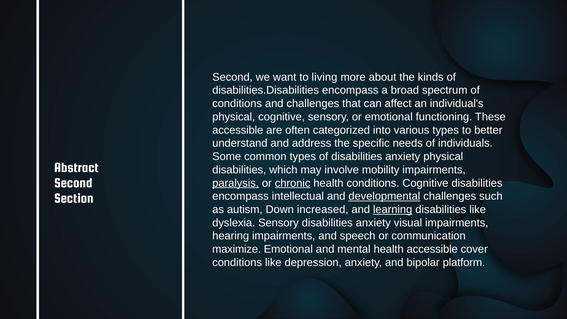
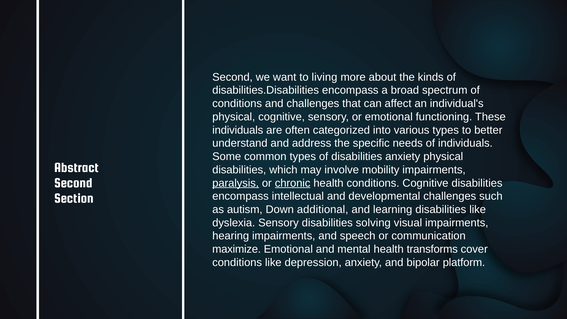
accessible: accessible -> individuals (238, 130)
developmental underline: present -> none (384, 196)
increased: increased -> additional (323, 209)
learning underline: present -> none (393, 209)
Sensory disabilities anxiety: anxiety -> solving (373, 223)
health accessible: accessible -> transforms (432, 249)
